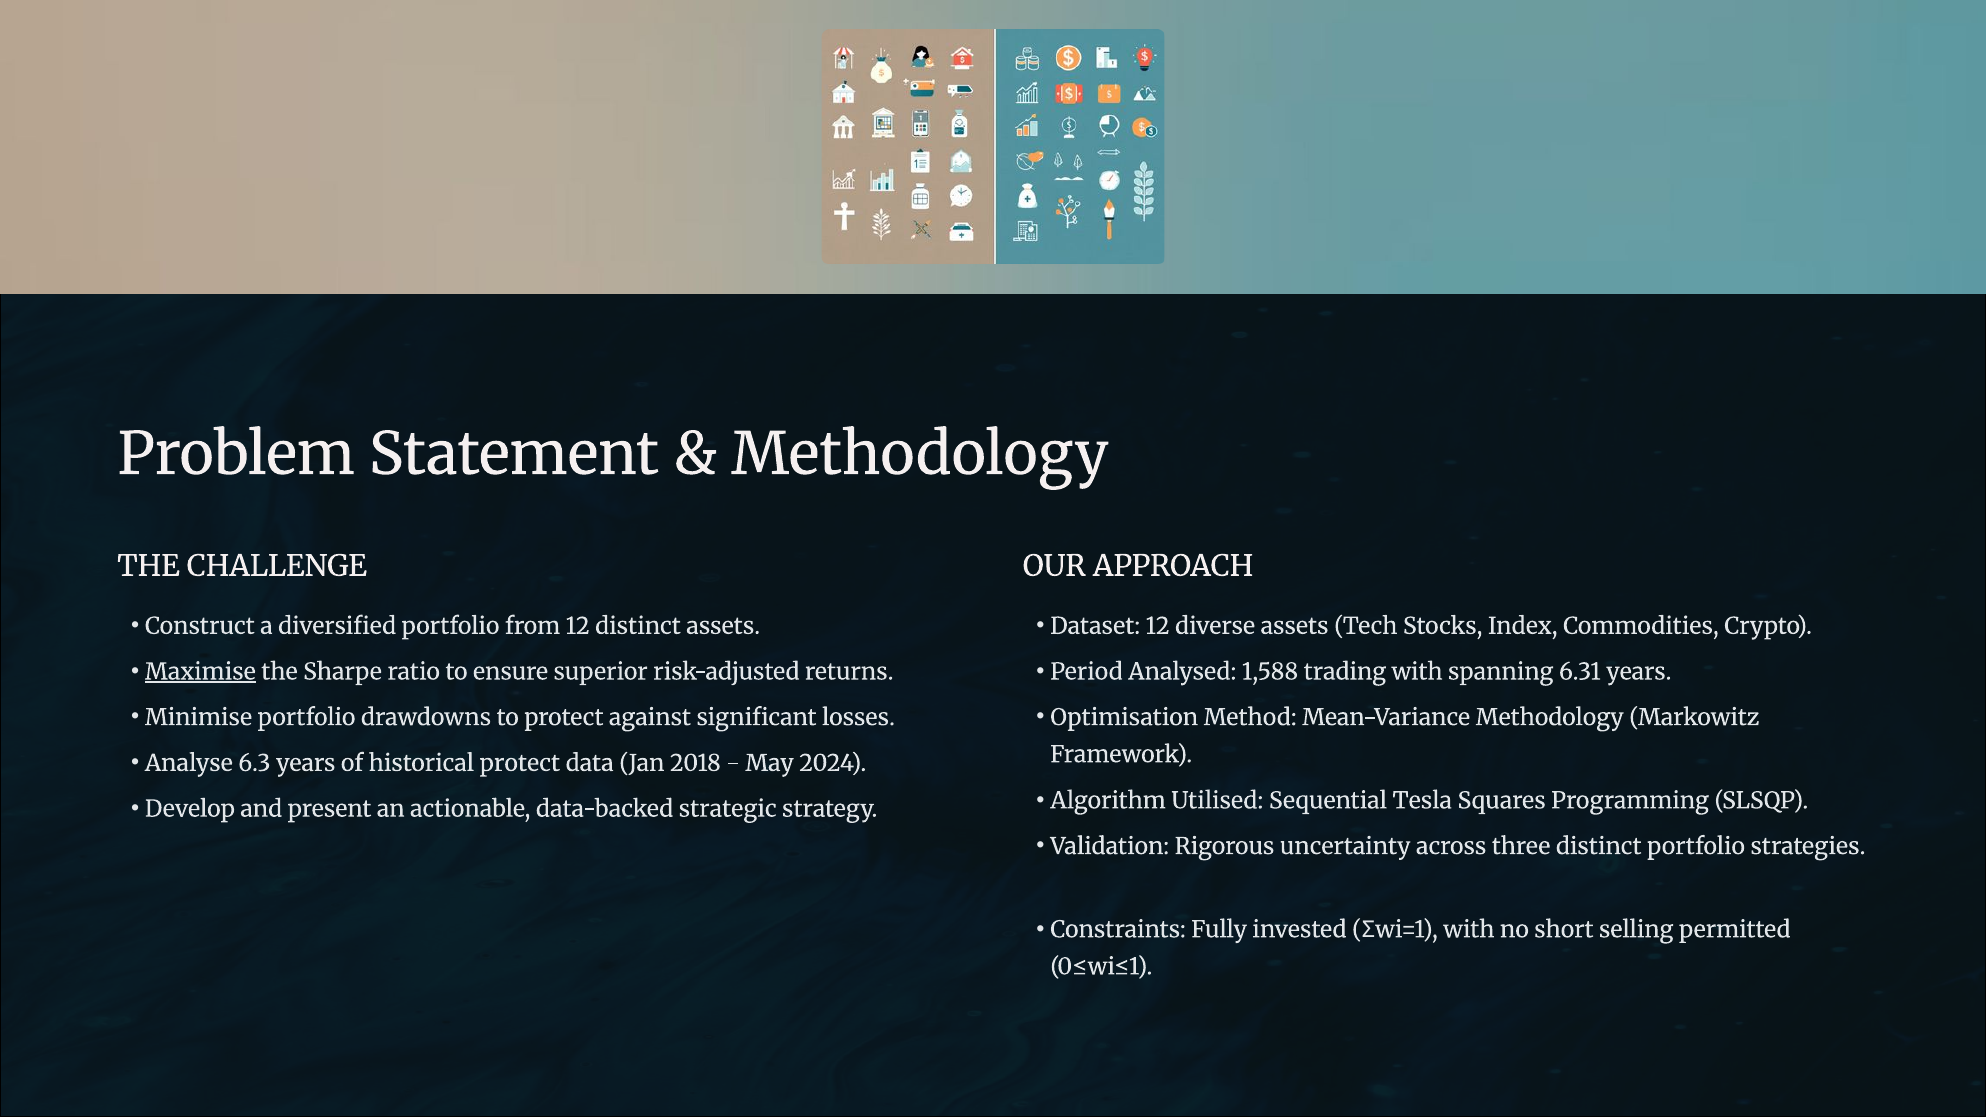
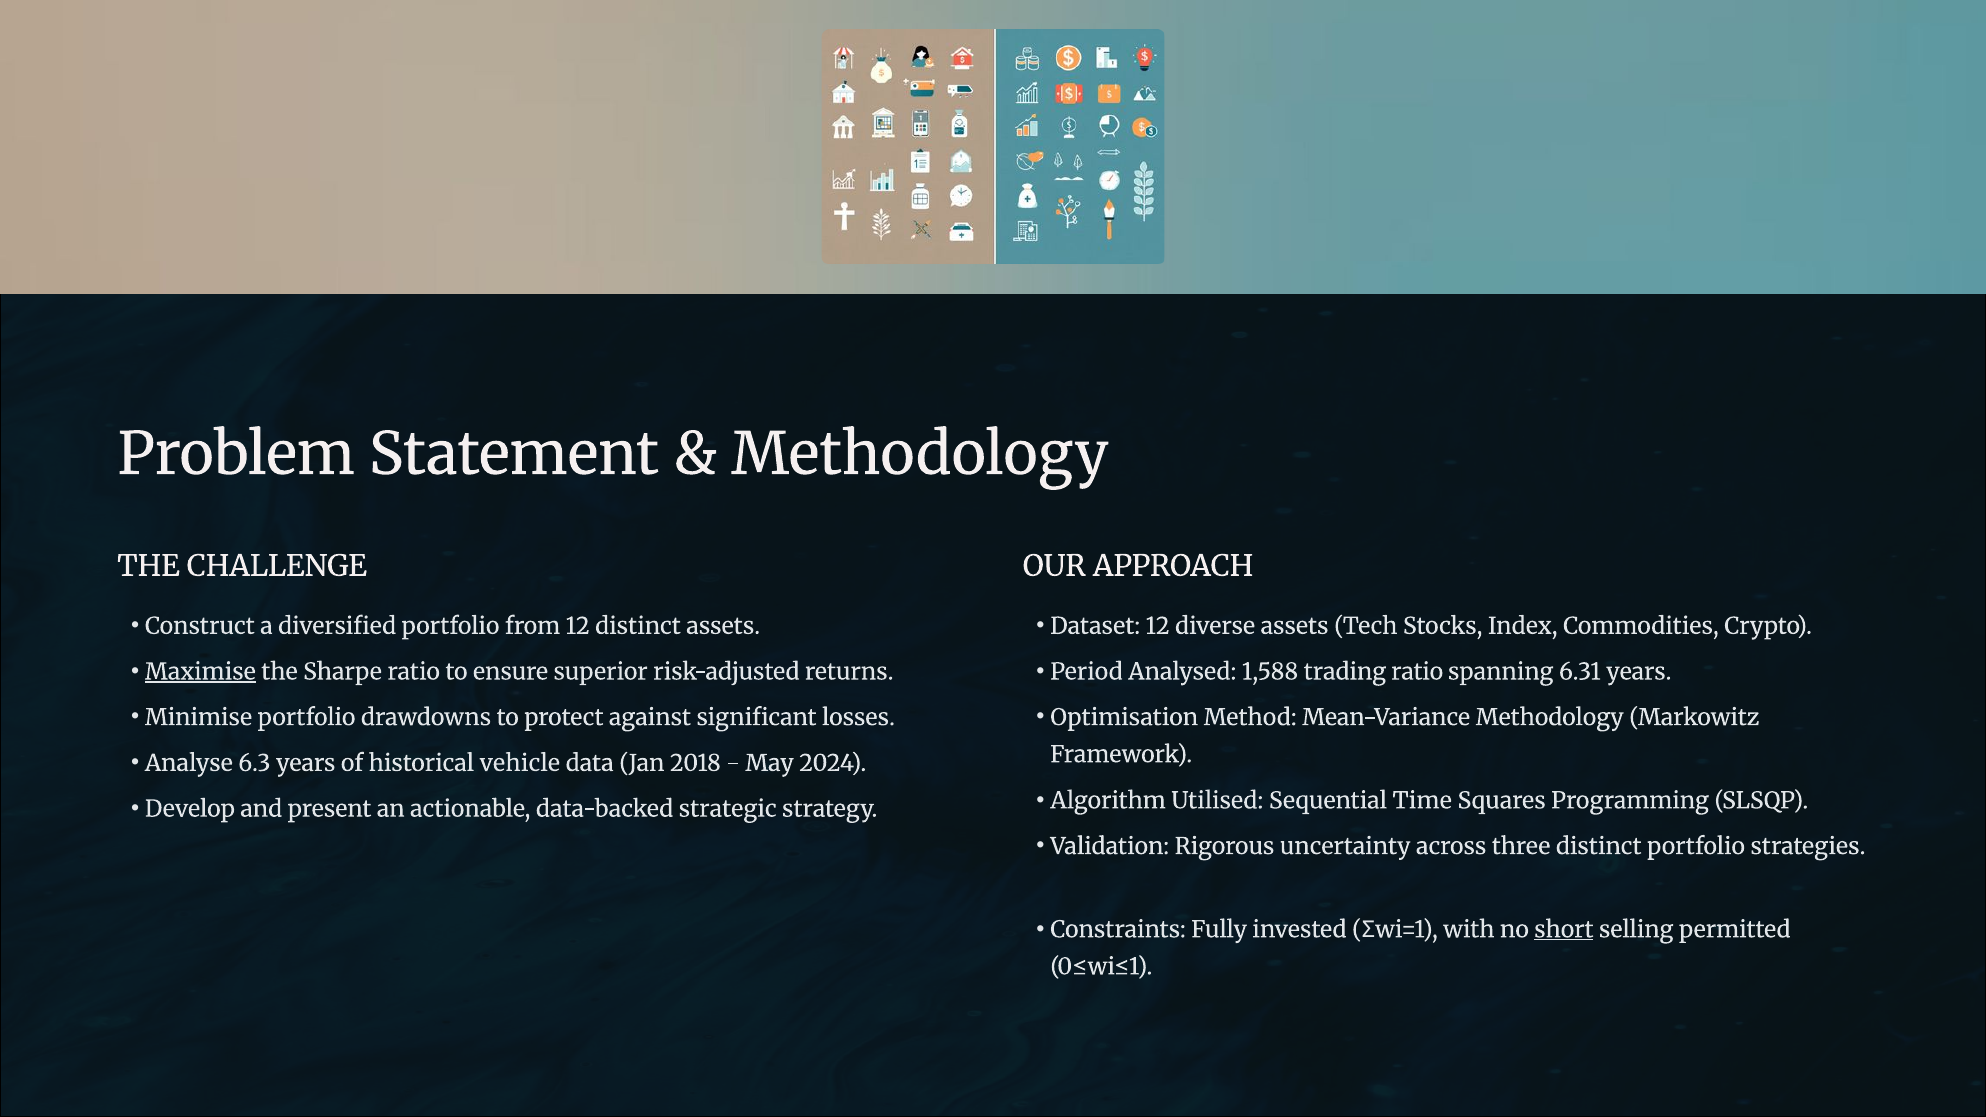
trading with: with -> ratio (1417, 672)
historical protect: protect -> vehicle (520, 763)
Tesla: Tesla -> Time (1422, 801)
short underline: none -> present (1564, 930)
